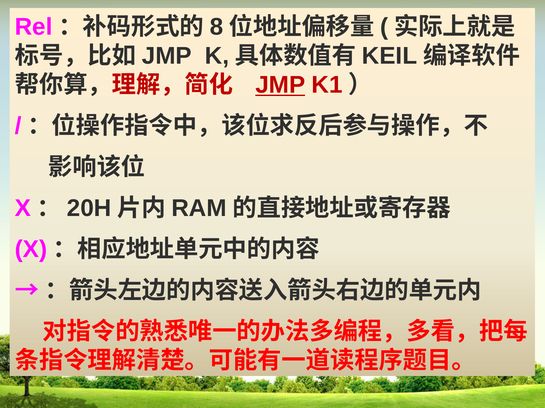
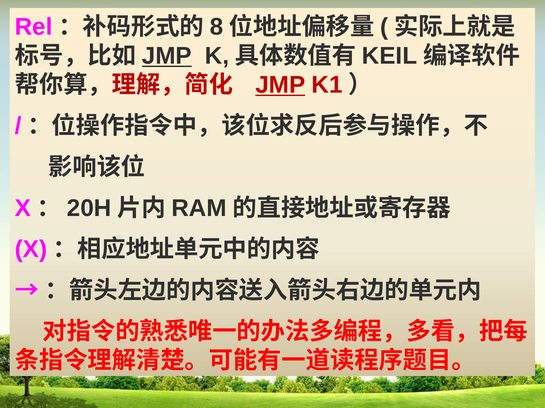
JMP underline: none -> present (167, 56)
